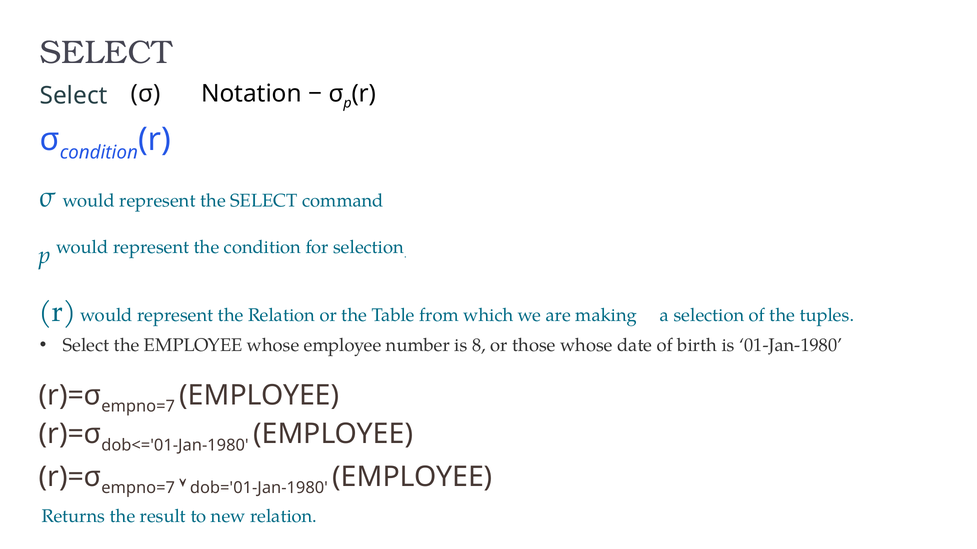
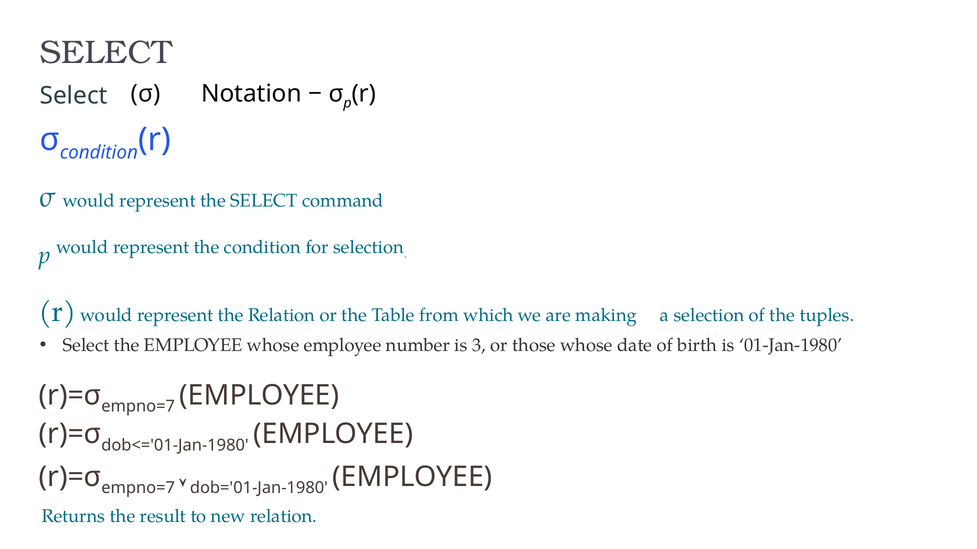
8: 8 -> 3 (479, 346)
